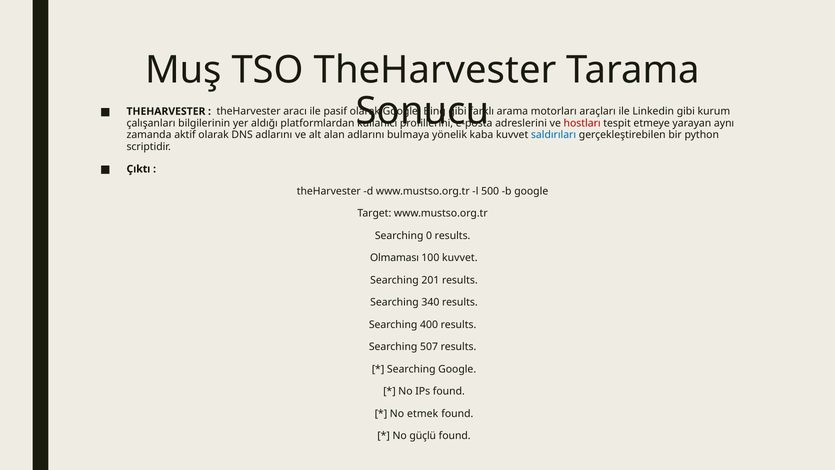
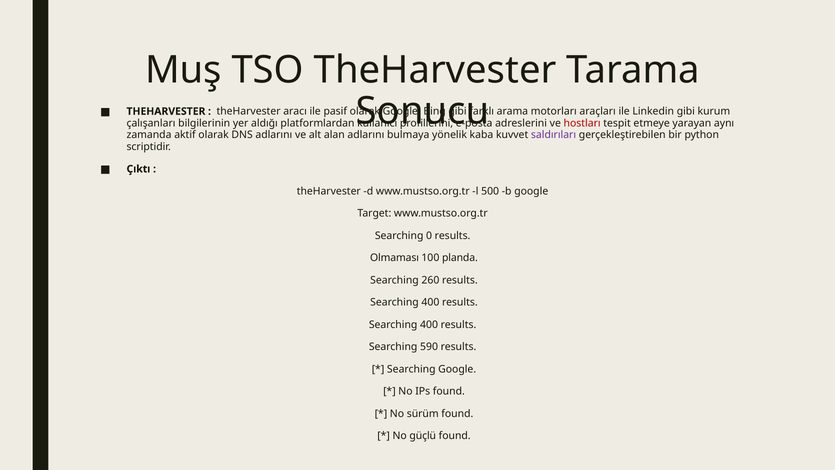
saldırıları colour: blue -> purple (554, 135)
100 kuvvet: kuvvet -> planda (460, 258)
201: 201 -> 260 (430, 280)
340: 340 -> 400 (430, 302)
507: 507 -> 590 (429, 347)
etmek: etmek -> sürüm (423, 414)
